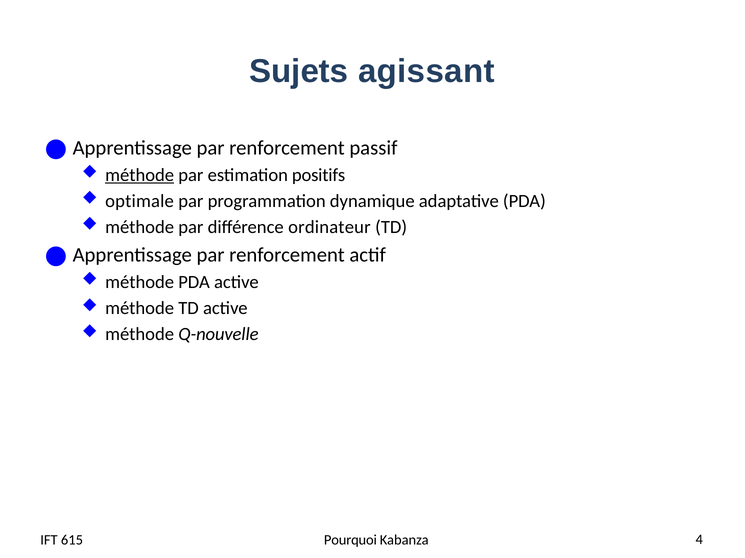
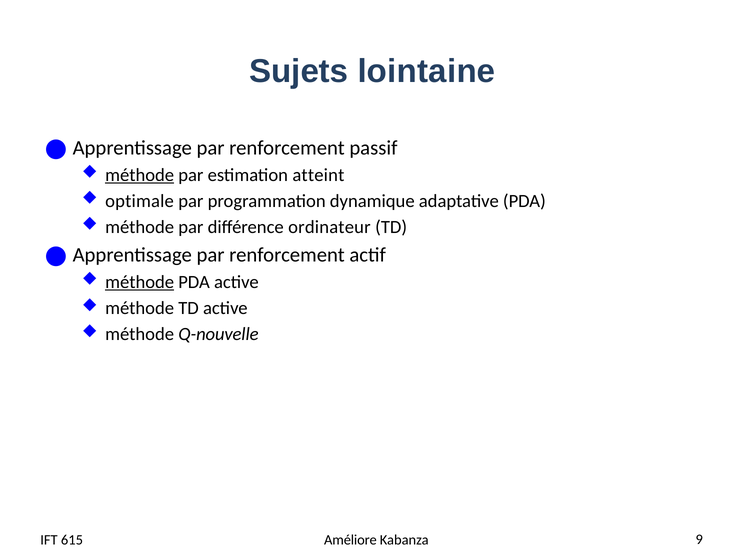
agissant: agissant -> lointaine (426, 71)
positifs: positifs -> atteint (318, 175)
méthode underline: none -> present (140, 282)
Pourquoi: Pourquoi -> Améliore (350, 540)
4: 4 -> 9 (699, 540)
